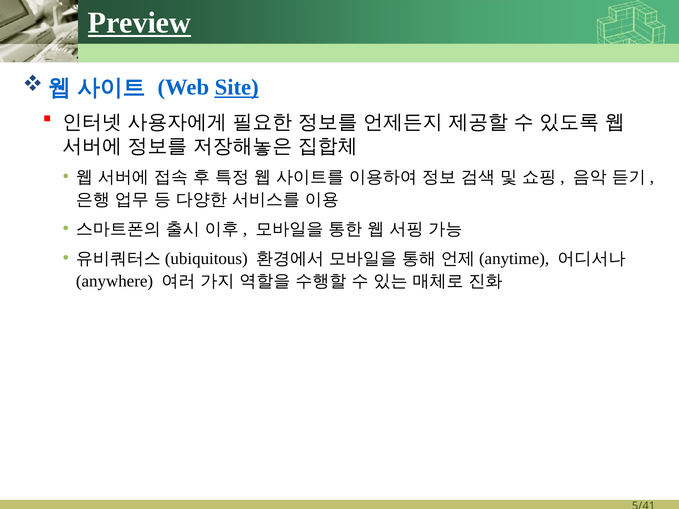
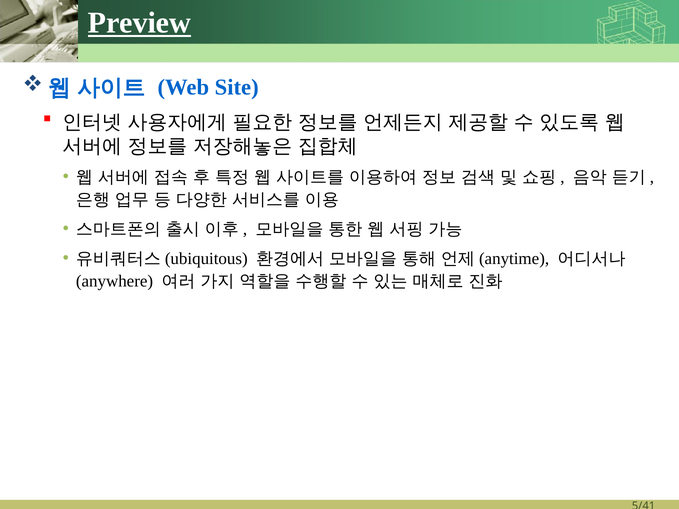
Site underline: present -> none (237, 88)
